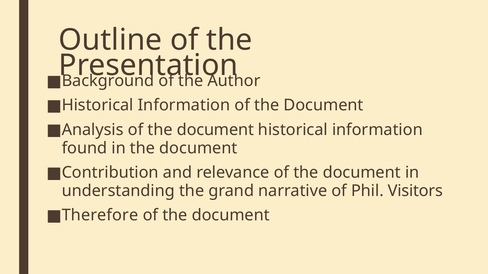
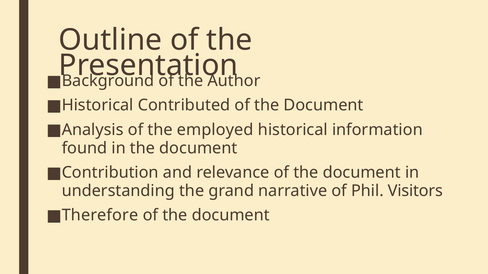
Information: Information -> Contributed (184, 105)
Analysis of the document: document -> employed (215, 130)
